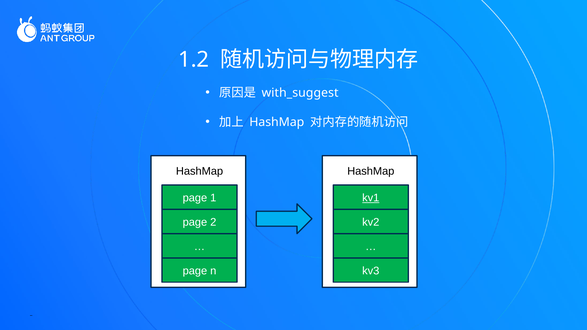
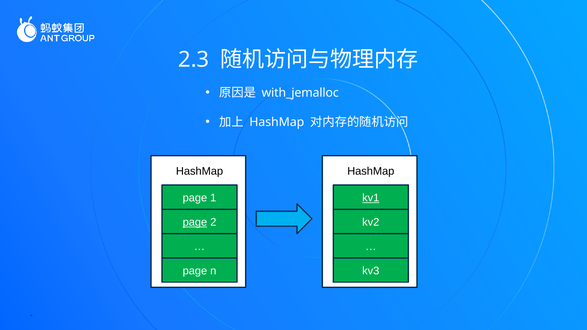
1.2: 1.2 -> 2.3 (194, 60)
with_suggest: with_suggest -> with_jemalloc (300, 93)
page underline: none -> present (195, 222)
